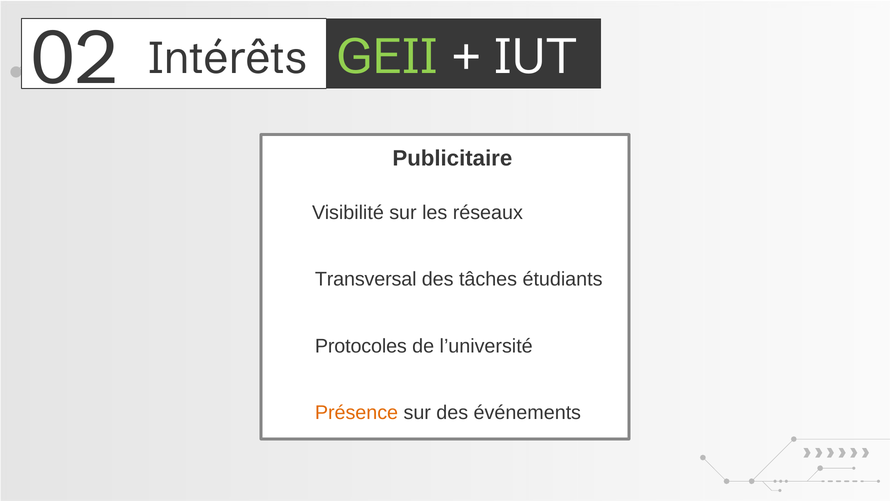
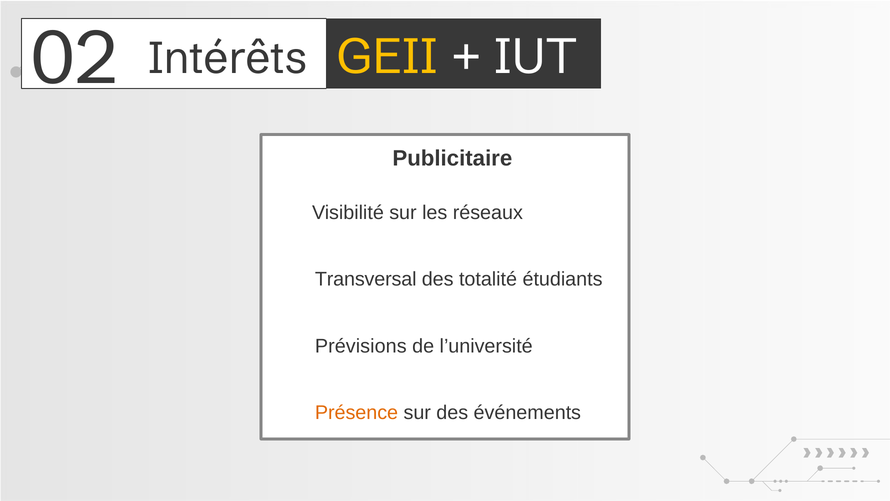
GEII colour: light green -> yellow (387, 57)
tâches: tâches -> totalité (488, 279)
Protocoles: Protocoles -> Prévisions (361, 346)
